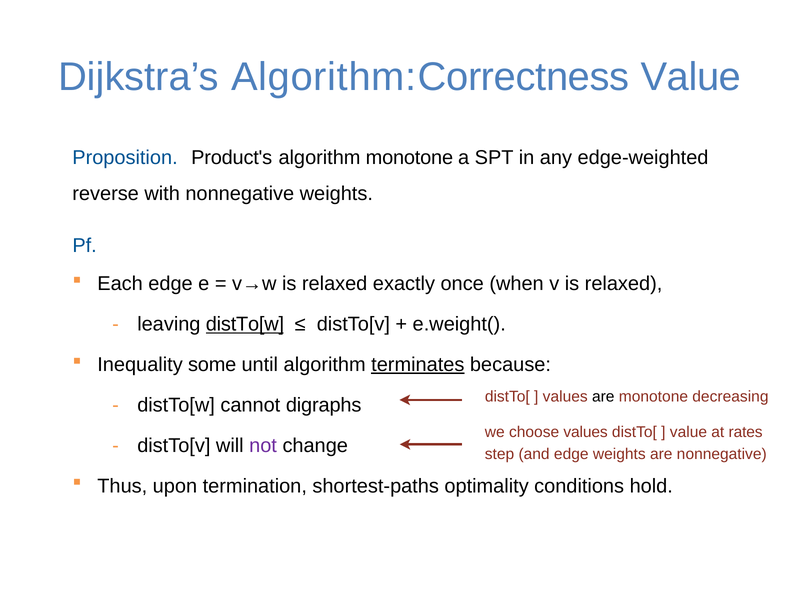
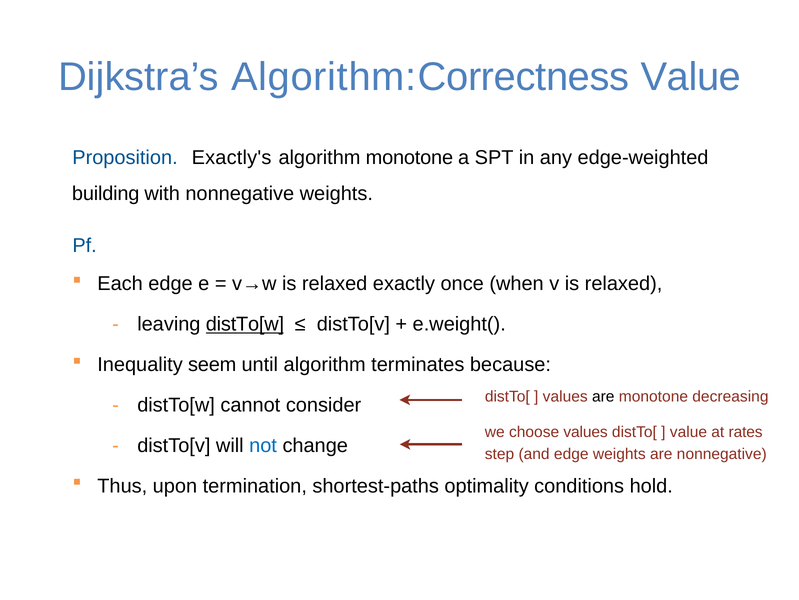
Product's: Product's -> Exactly's (232, 158)
reverse: reverse -> building (106, 194)
some: some -> seem (212, 364)
terminates underline: present -> none (418, 364)
digraphs: digraphs -> consider (324, 405)
not colour: purple -> blue (263, 445)
